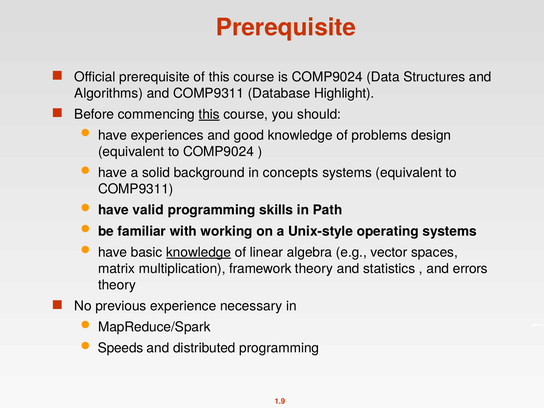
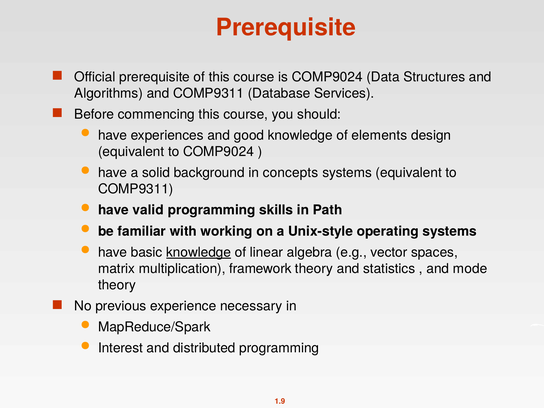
Highlight: Highlight -> Services (344, 93)
this underline: present -> none (209, 114)
problems: problems -> elements (379, 135)
errors: errors -> mode (470, 269)
Speeds: Speeds -> Interest (121, 348)
